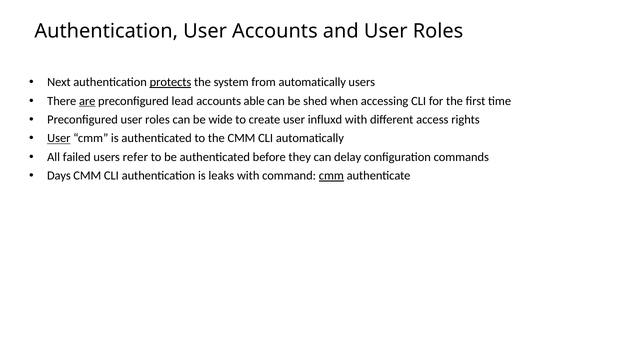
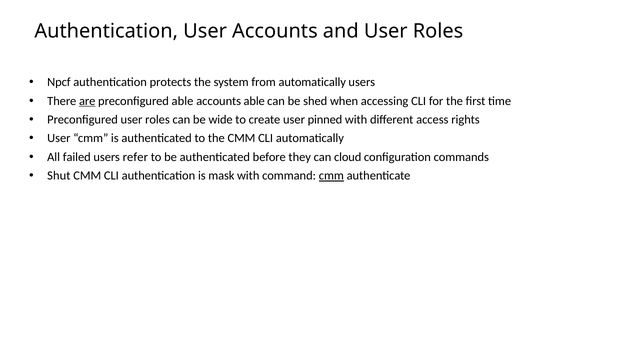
Next: Next -> Npcf (59, 82)
protects underline: present -> none (170, 82)
preconfigured lead: lead -> able (183, 101)
influxd: influxd -> pinned (325, 120)
User underline: present -> none (59, 138)
delay: delay -> cloud (348, 157)
Days: Days -> Shut (59, 176)
leaks: leaks -> mask (221, 176)
